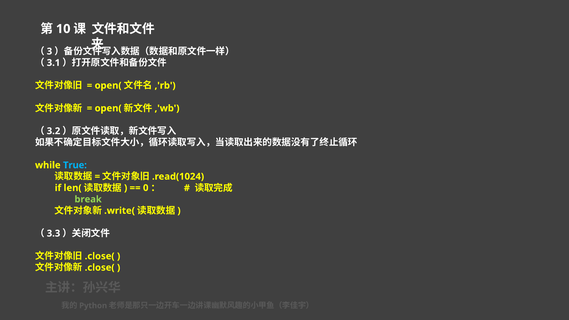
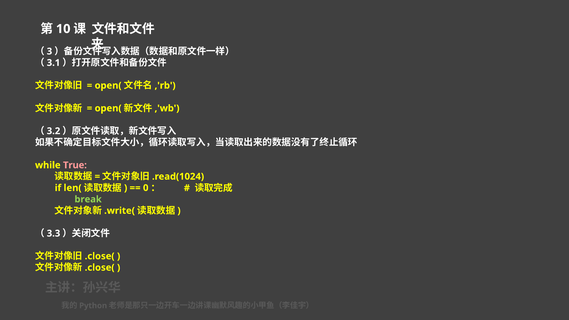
True colour: light blue -> pink (75, 165)
